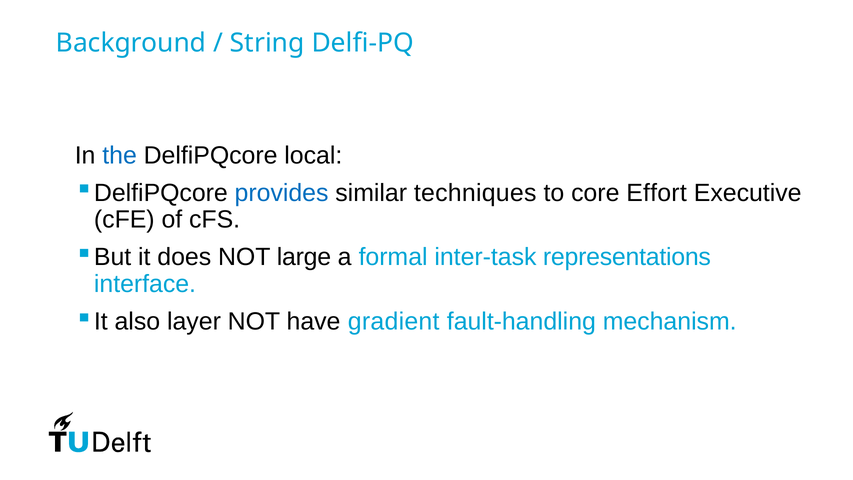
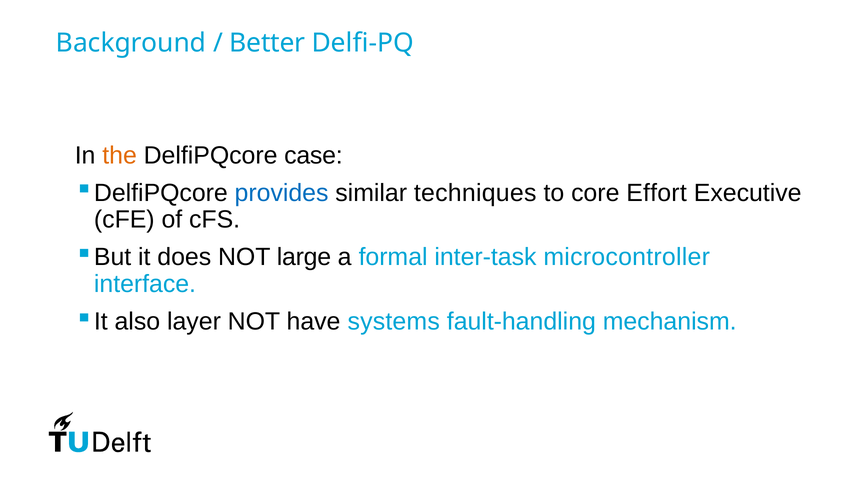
String: String -> Better (267, 43)
the colour: blue -> orange (120, 155)
local: local -> case (313, 155)
representations: representations -> microcontroller (627, 257)
gradient: gradient -> systems (394, 321)
